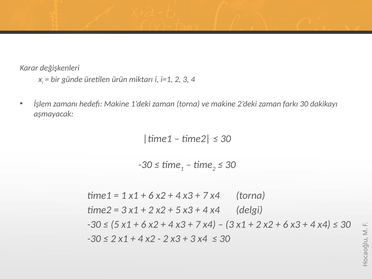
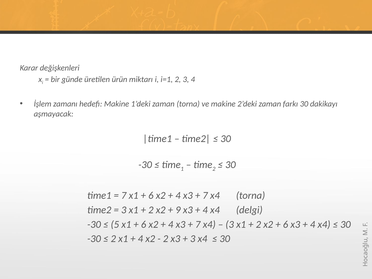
1: 1 -> 7 (124, 195)
5: 5 -> 9 (178, 210)
